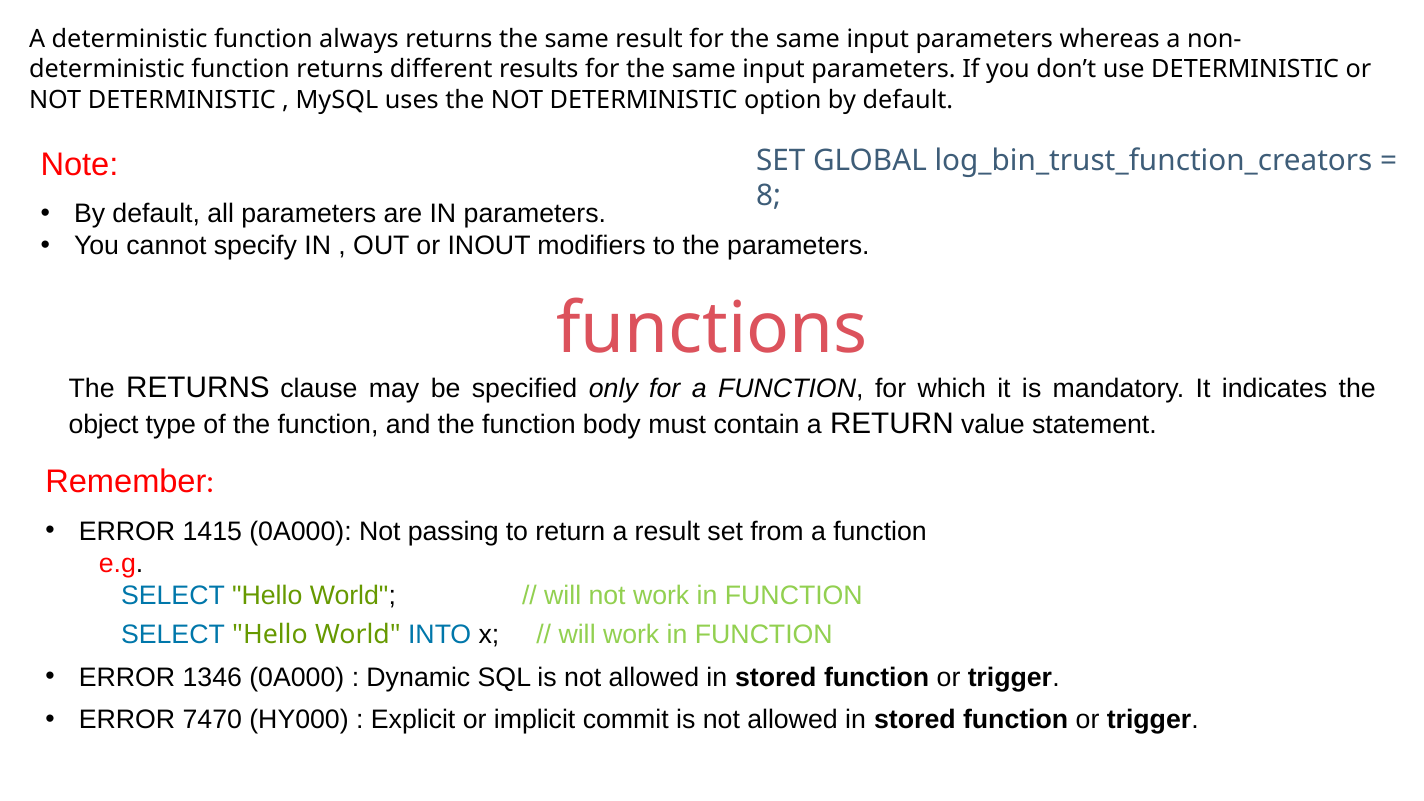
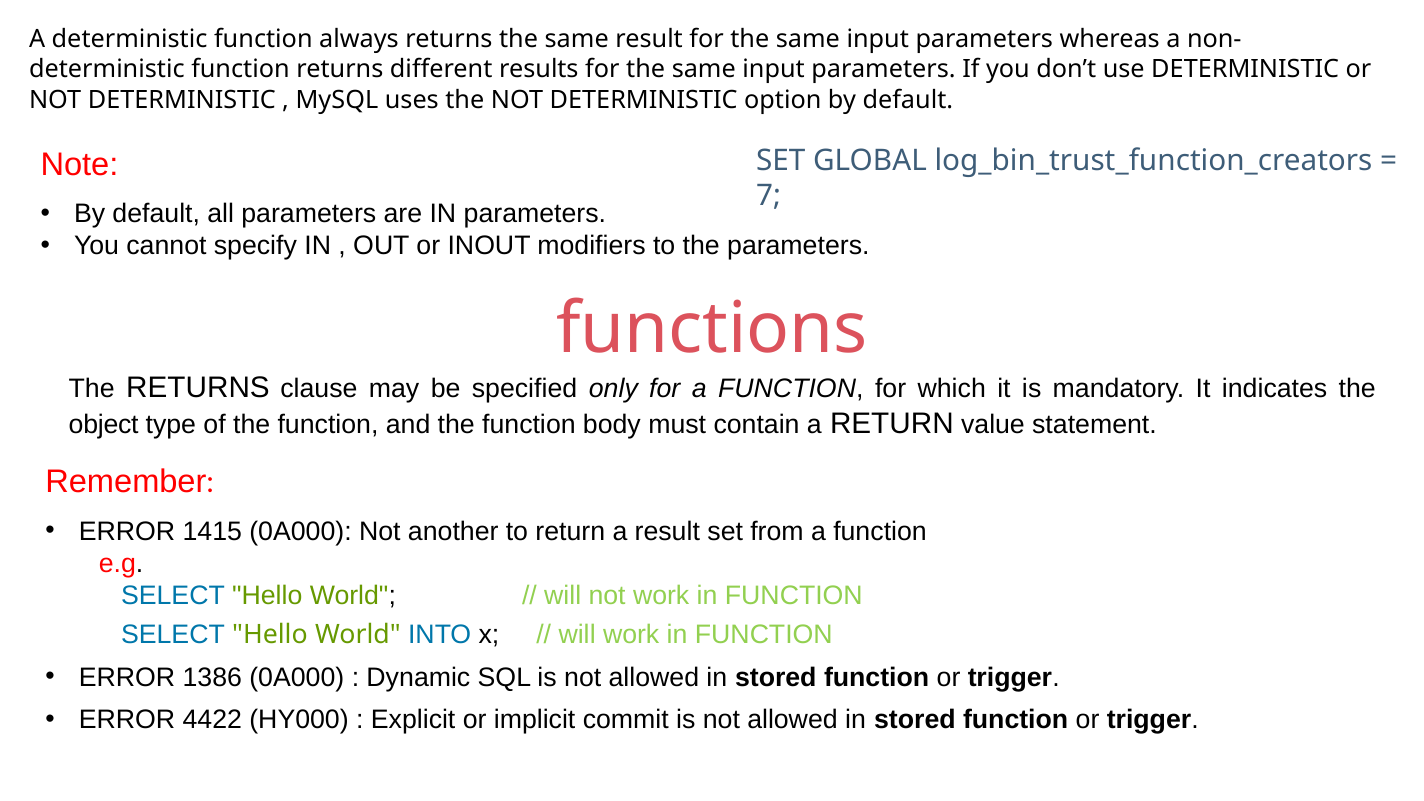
8: 8 -> 7 (769, 196)
passing: passing -> another (453, 531)
1346: 1346 -> 1386 (212, 677)
7470: 7470 -> 4422 (212, 720)
